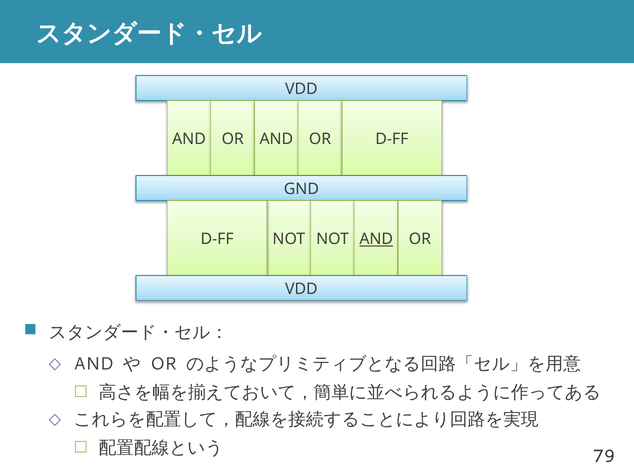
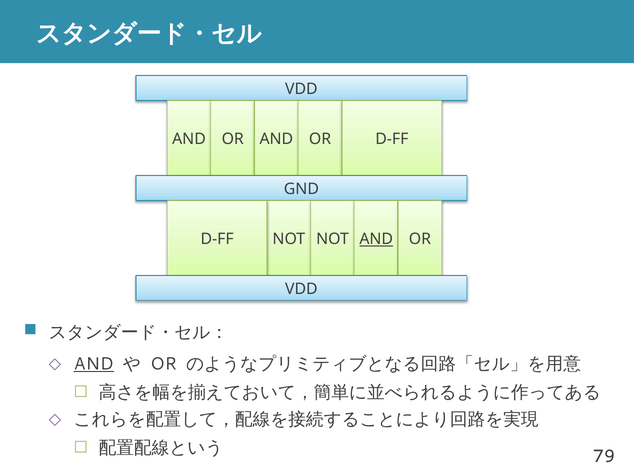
AND underline: none -> present (94, 363)
